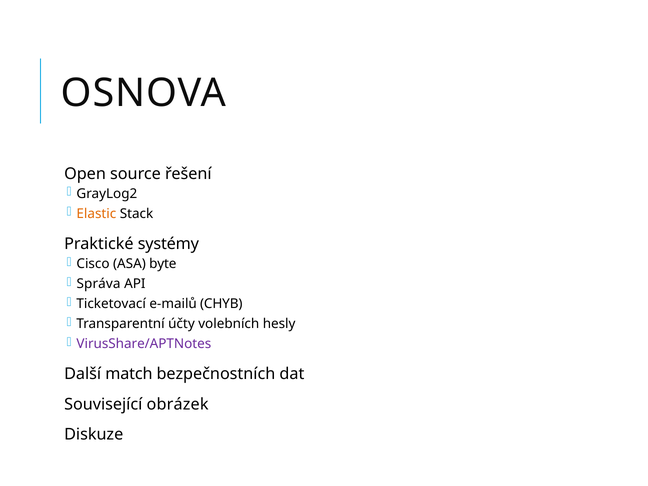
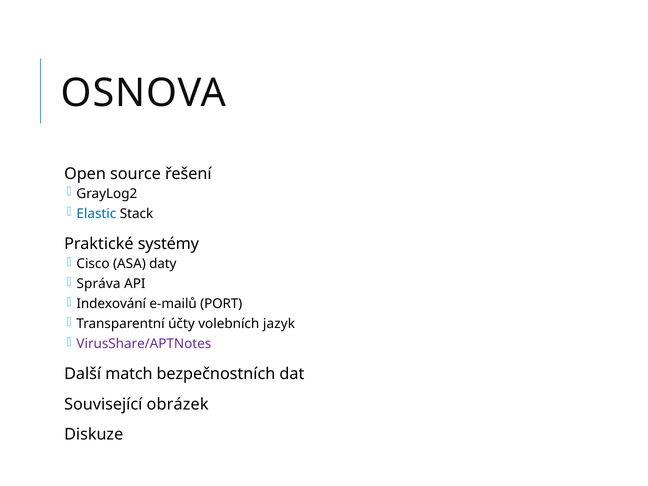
Elastic colour: orange -> blue (96, 214)
byte: byte -> daty (163, 264)
Ticketovací: Ticketovací -> Indexování (111, 304)
CHYB: CHYB -> PORT (221, 304)
hesly: hesly -> jazyk (279, 324)
